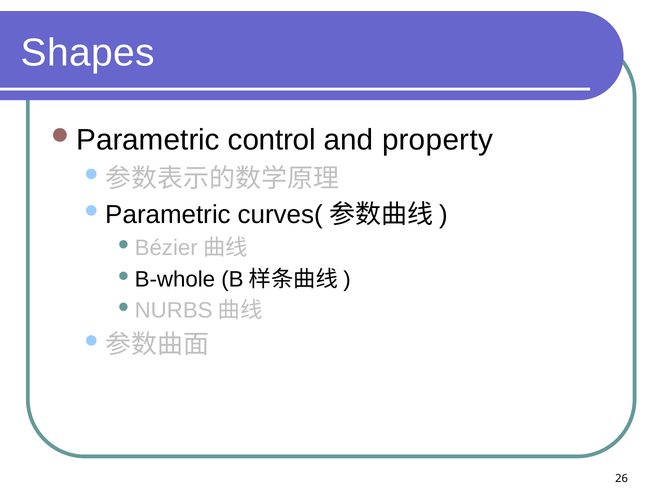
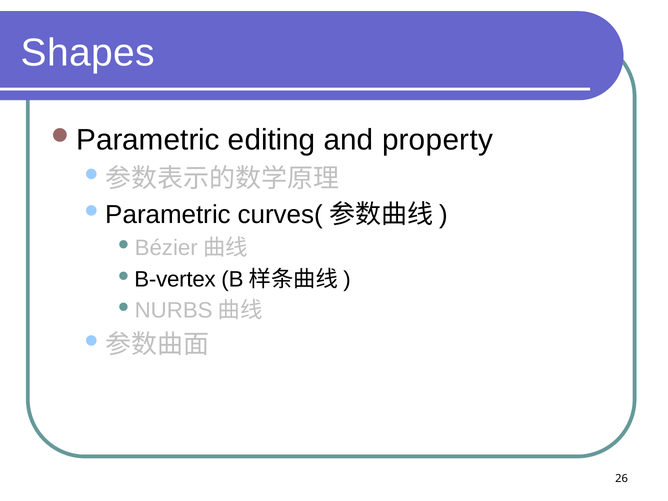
control: control -> editing (272, 140)
B-whole: B-whole -> B-vertex (175, 279)
